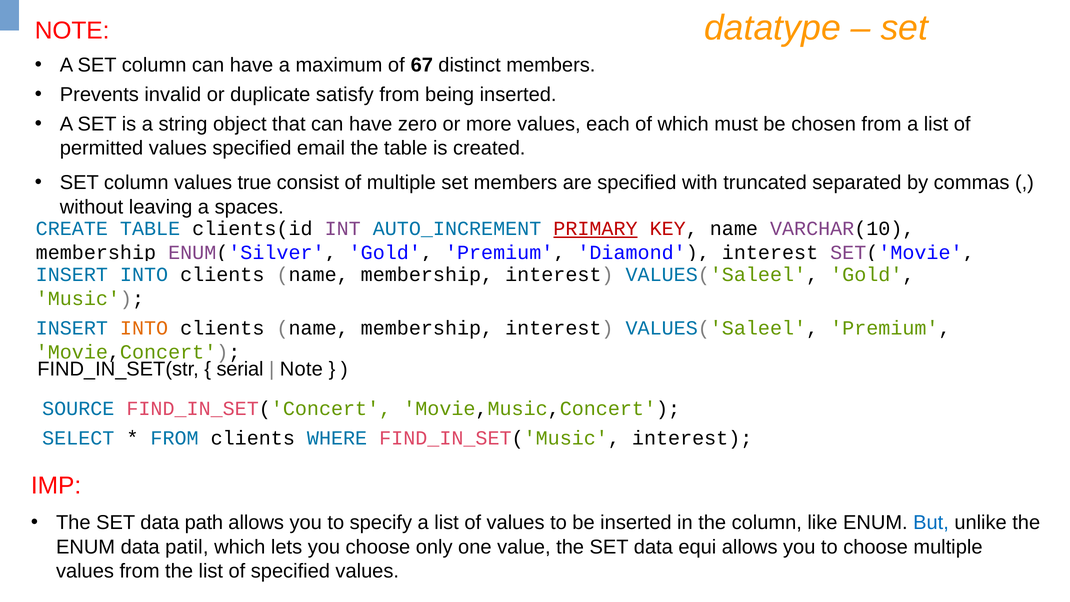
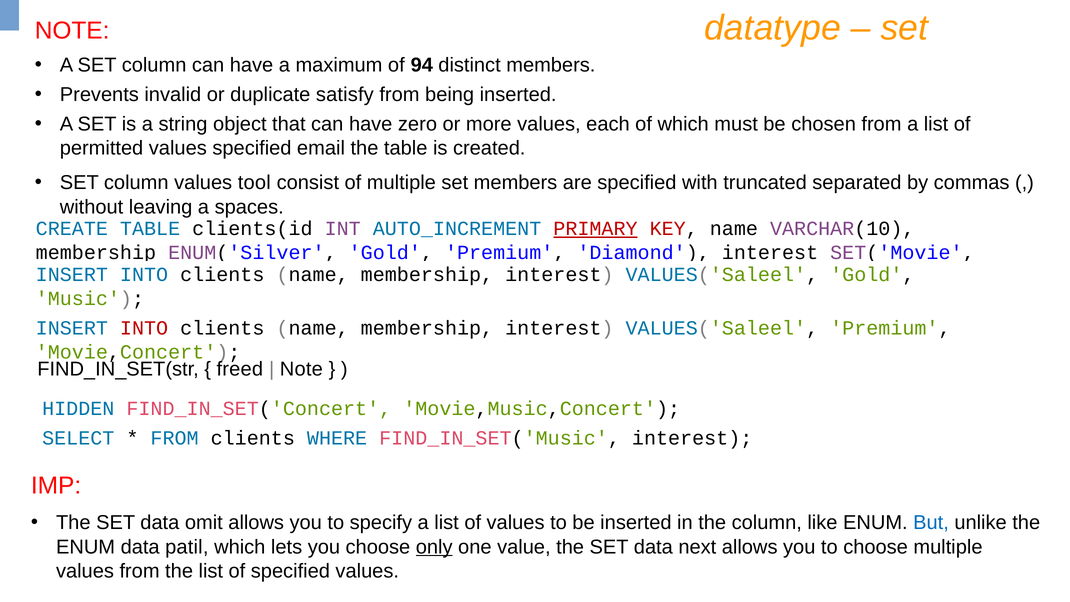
67: 67 -> 94 (422, 65)
true: true -> tool (254, 183)
INTO colour: orange -> red (144, 328)
serial: serial -> freed (240, 369)
SOURCE: SOURCE -> HIDDEN (78, 408)
path: path -> omit (204, 523)
only underline: none -> present (434, 547)
equi: equi -> next (697, 547)
